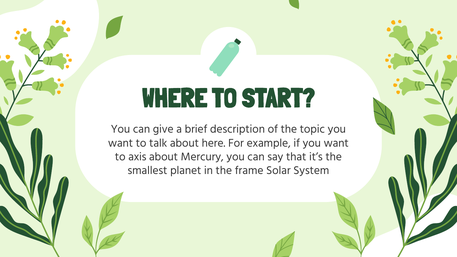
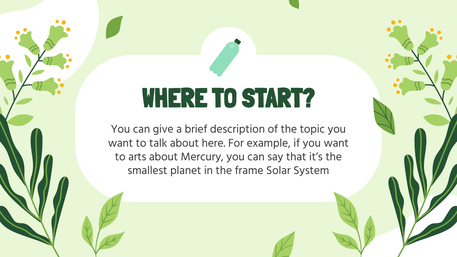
axis: axis -> arts (137, 157)
